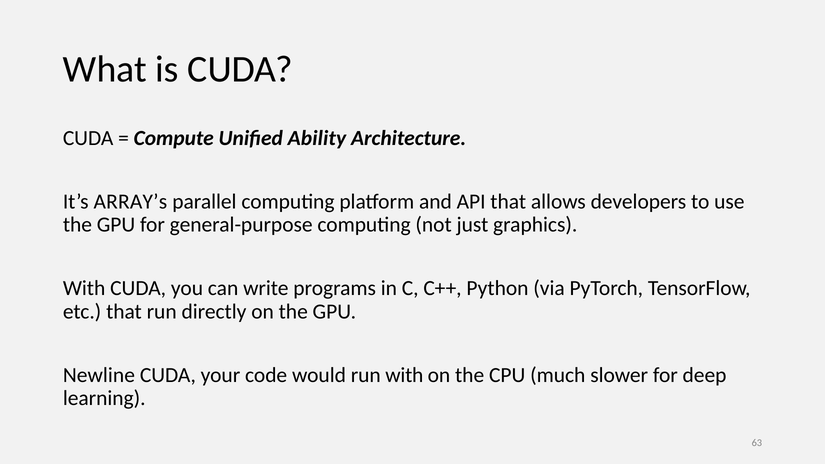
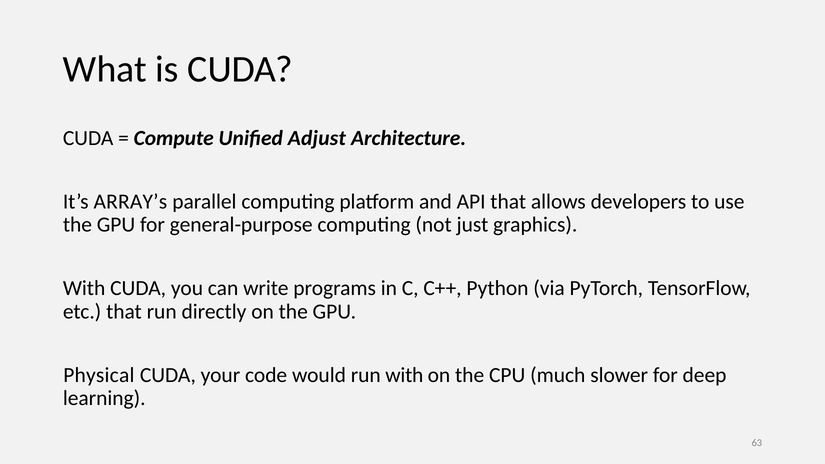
Ability: Ability -> Adjust (317, 138)
Newline: Newline -> Physical (99, 375)
